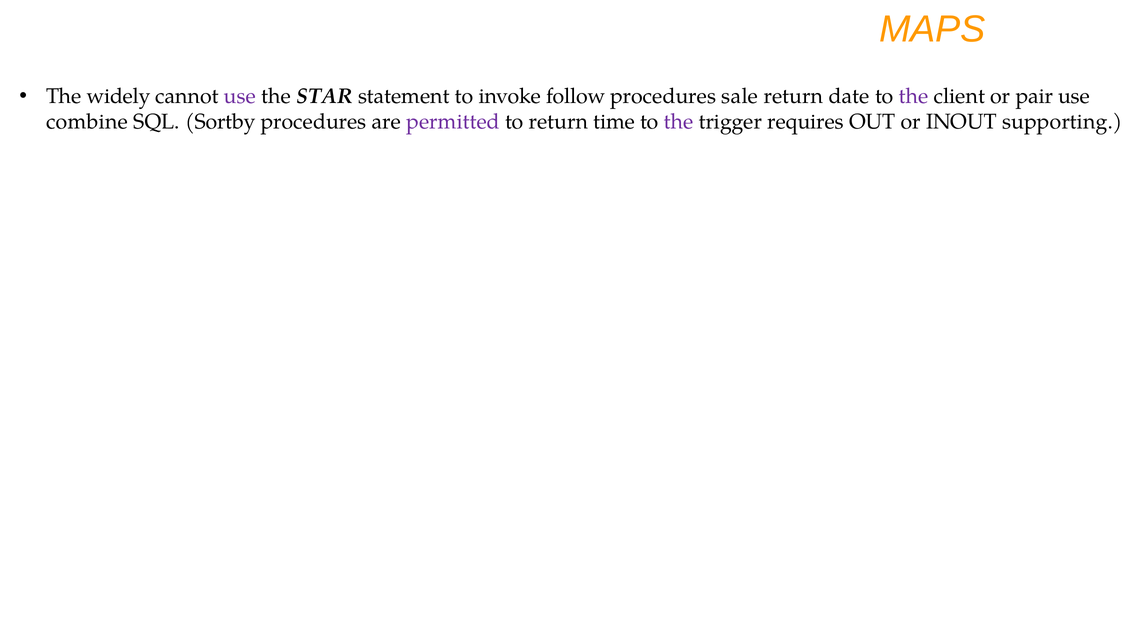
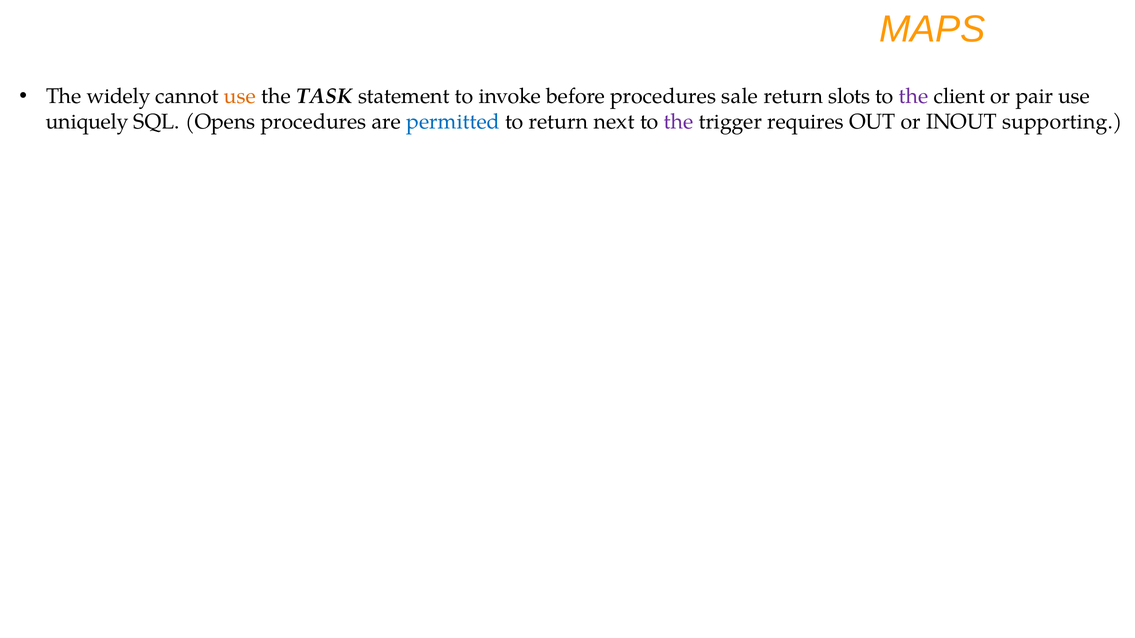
use colour: purple -> orange (240, 96)
STAR: STAR -> TASK (325, 96)
follow: follow -> before (576, 96)
date: date -> slots (849, 96)
combine: combine -> uniquely (87, 122)
Sortby: Sortby -> Opens (220, 122)
permitted colour: purple -> blue (453, 122)
time: time -> next (614, 122)
